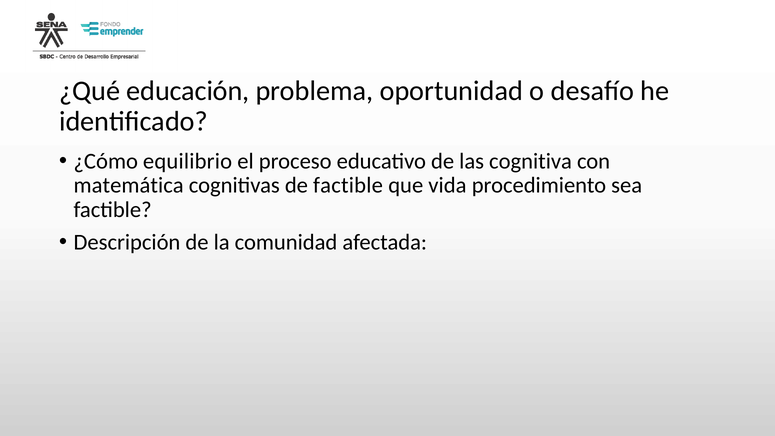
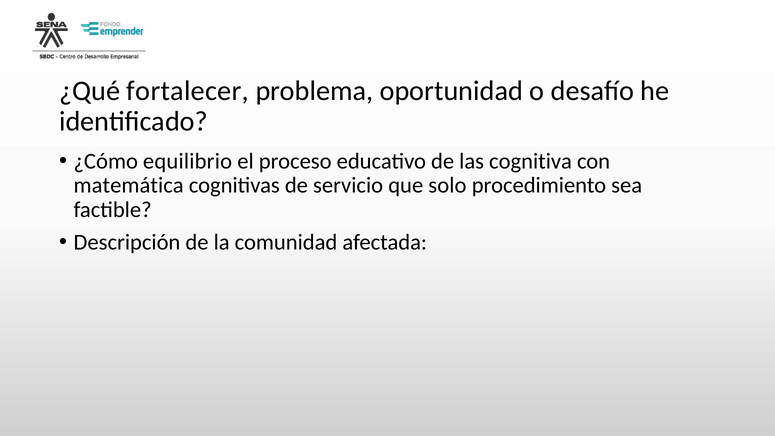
educación: educación -> fortalecer (188, 91)
de factible: factible -> servicio (348, 185)
vida: vida -> solo (447, 185)
